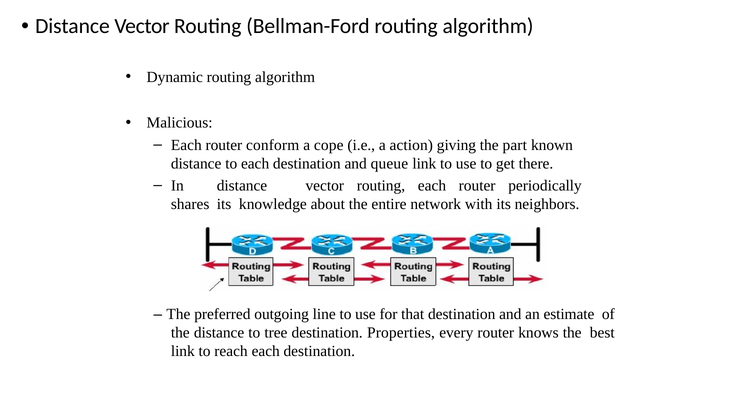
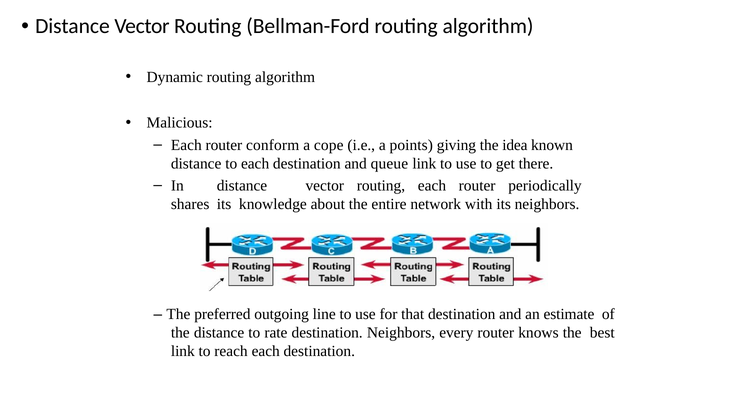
action: action -> points (411, 145)
part: part -> idea (515, 145)
tree: tree -> rate (276, 333)
destination Properties: Properties -> Neighbors (401, 333)
